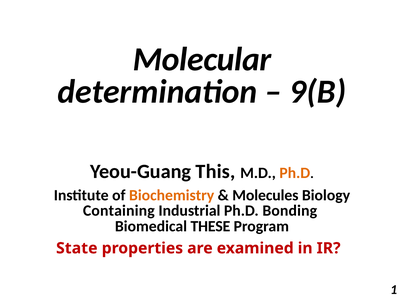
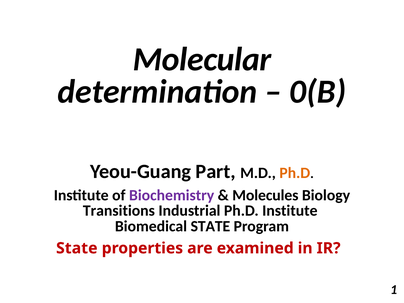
9(B: 9(B -> 0(B (318, 92)
This: This -> Part (216, 171)
Biochemistry colour: orange -> purple (172, 195)
Containing: Containing -> Transitions (119, 211)
Ph.D Bonding: Bonding -> Institute (290, 211)
Biomedical THESE: THESE -> STATE (210, 226)
